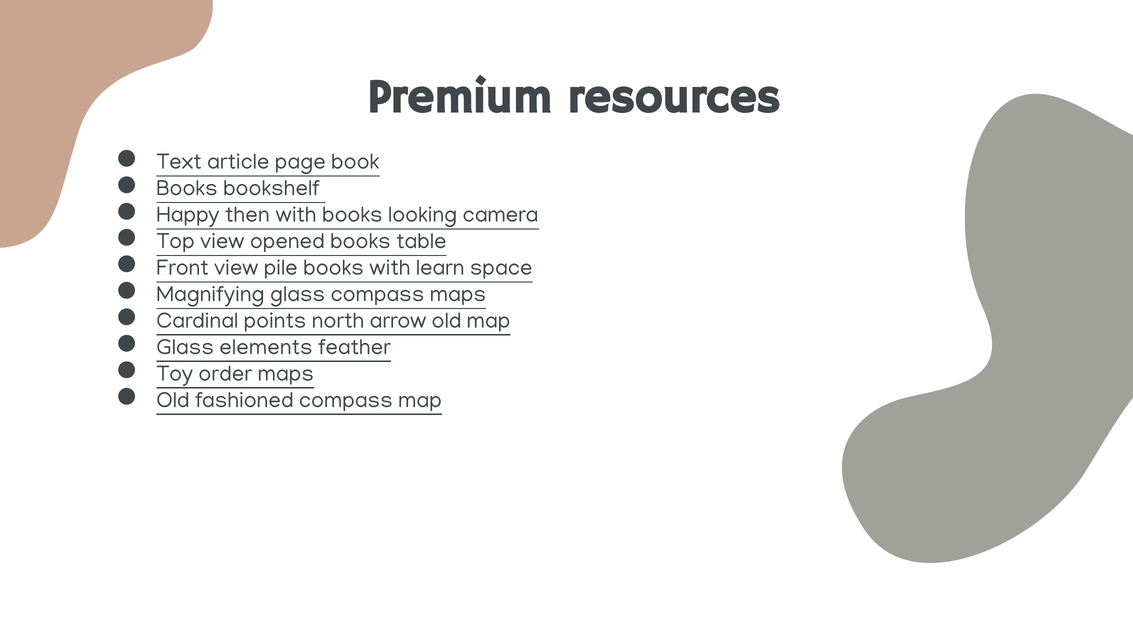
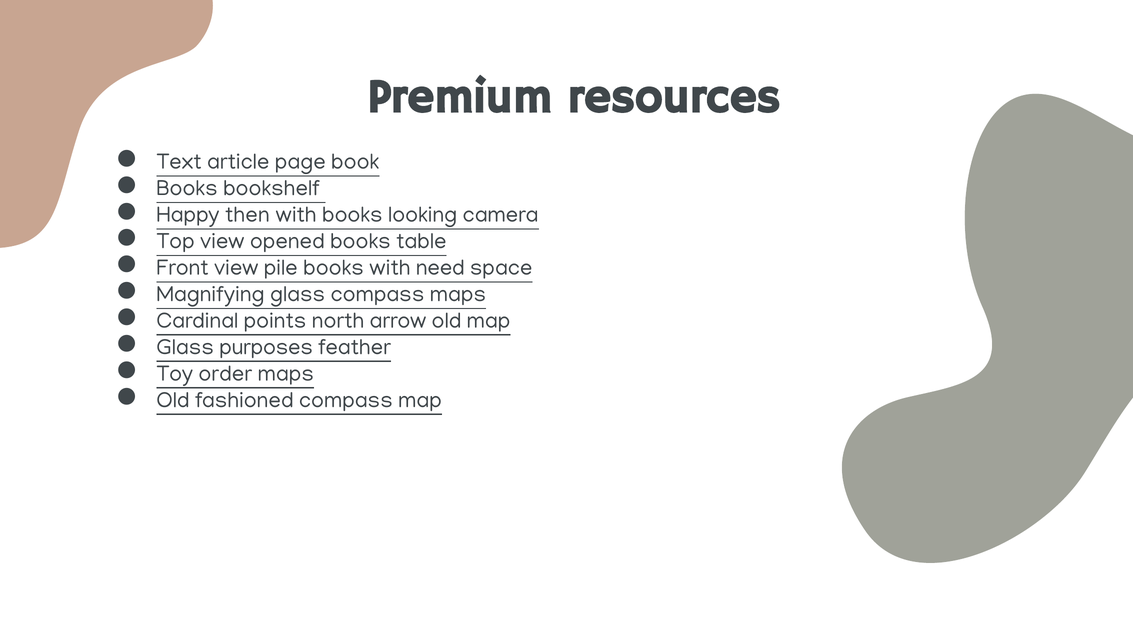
learn: learn -> need (440, 267)
elements: elements -> purposes (266, 347)
